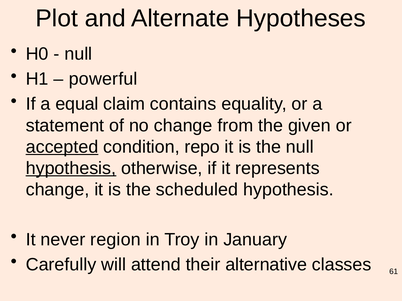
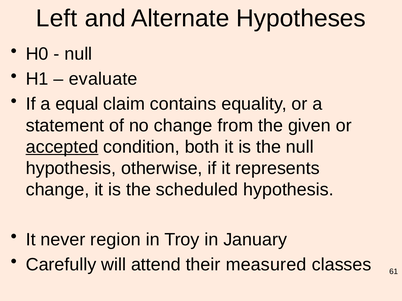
Plot: Plot -> Left (57, 18)
powerful: powerful -> evaluate (103, 79)
repo: repo -> both (202, 147)
hypothesis underline: present -> none (71, 169)
alternative: alternative -> measured (266, 265)
